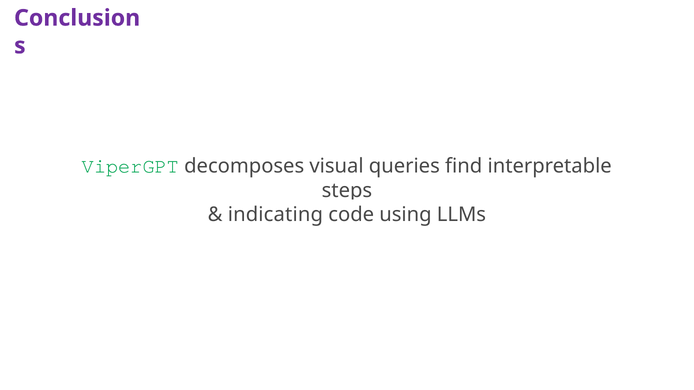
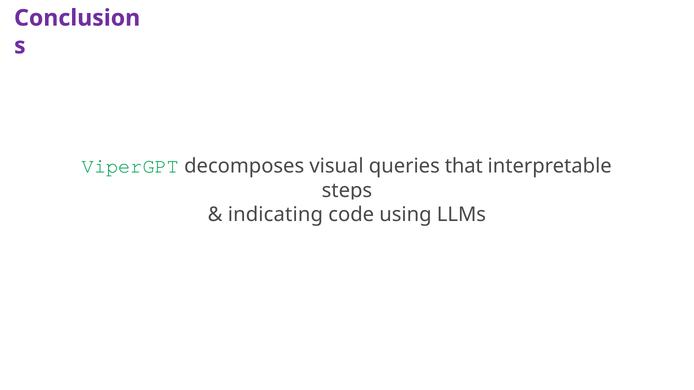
find: find -> that (464, 166)
